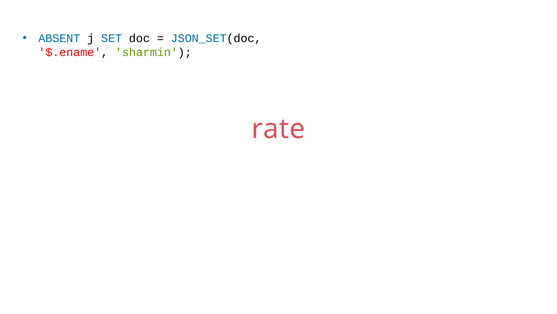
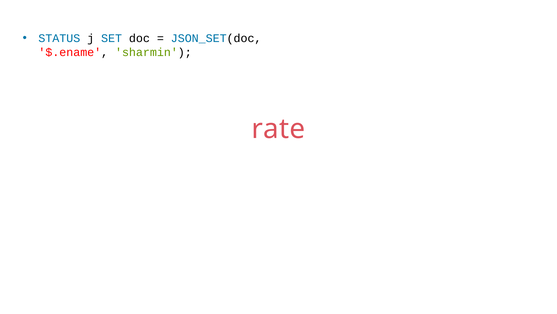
ABSENT: ABSENT -> STATUS (59, 38)
